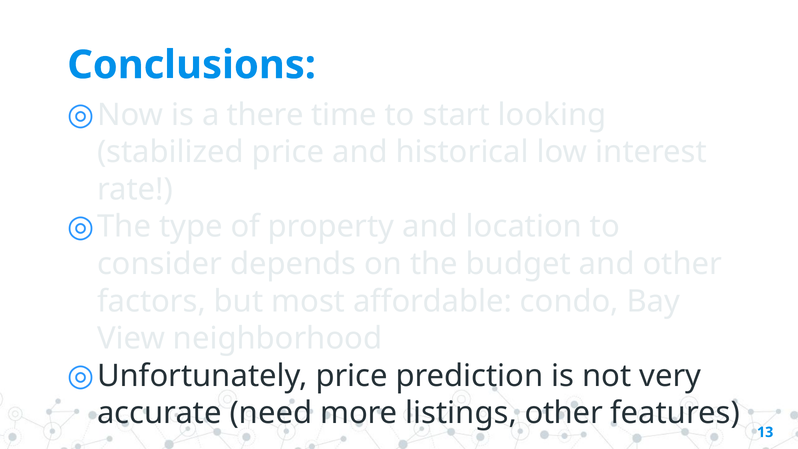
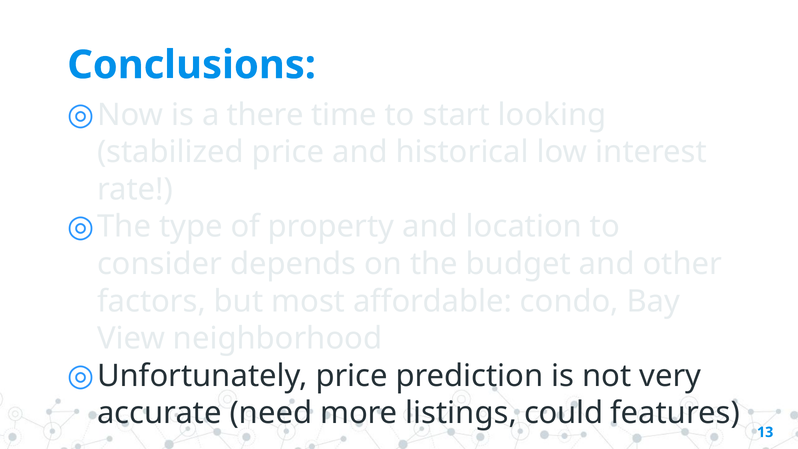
listings other: other -> could (564, 413)
